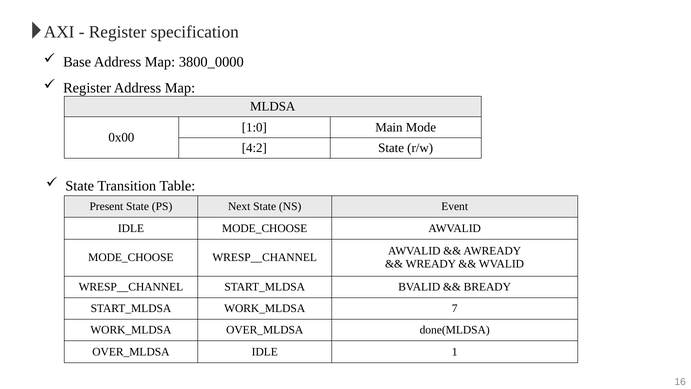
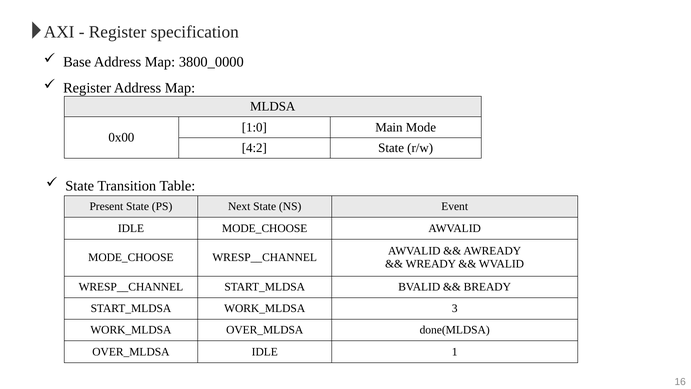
7: 7 -> 3 (455, 308)
